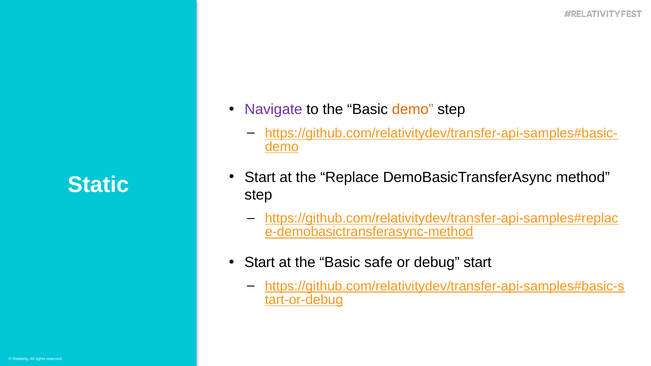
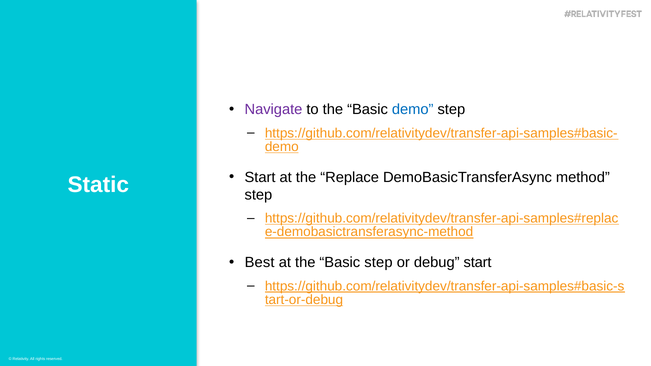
demo colour: orange -> blue (413, 110)
Start: Start -> Best (260, 263)
Basic safe: safe -> step (378, 263)
